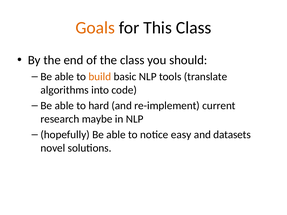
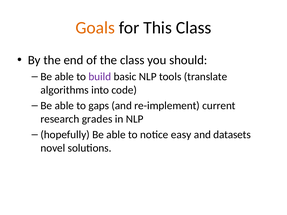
build colour: orange -> purple (100, 77)
hard: hard -> gaps (99, 106)
maybe: maybe -> grades (97, 119)
